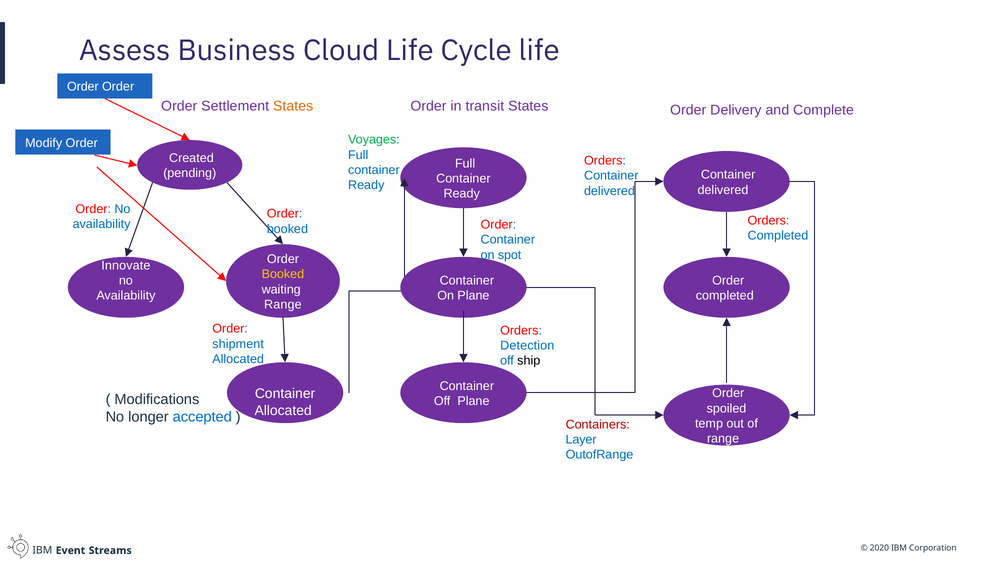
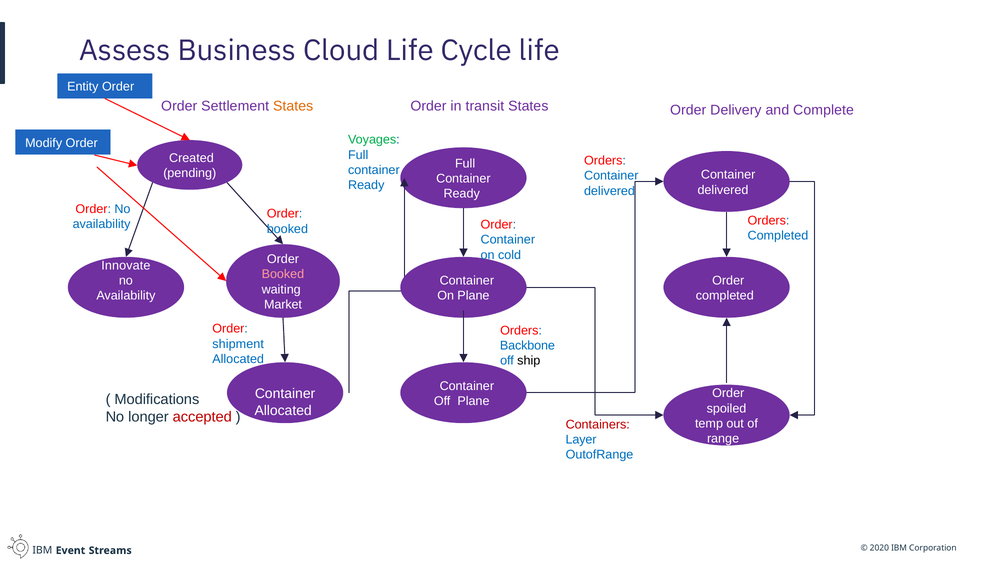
Order: Order -> Entity (83, 87)
spot: spot -> cold (510, 255)
Booked colour: yellow -> pink (283, 274)
Range: Range -> Market (283, 305)
Detection: Detection -> Backbone (527, 346)
accepted colour: blue -> red (202, 417)
